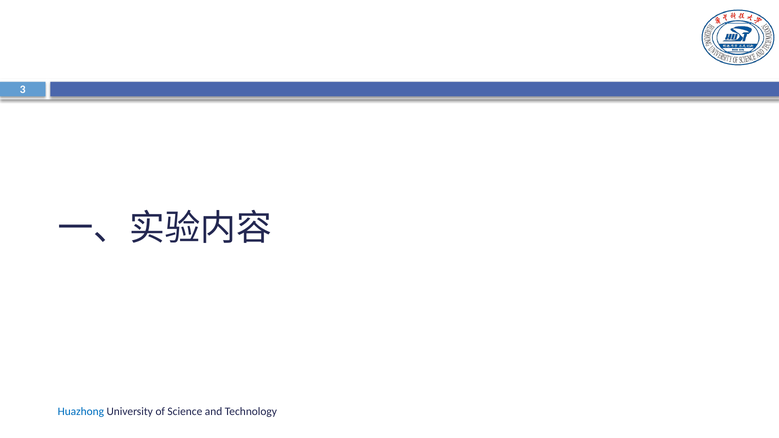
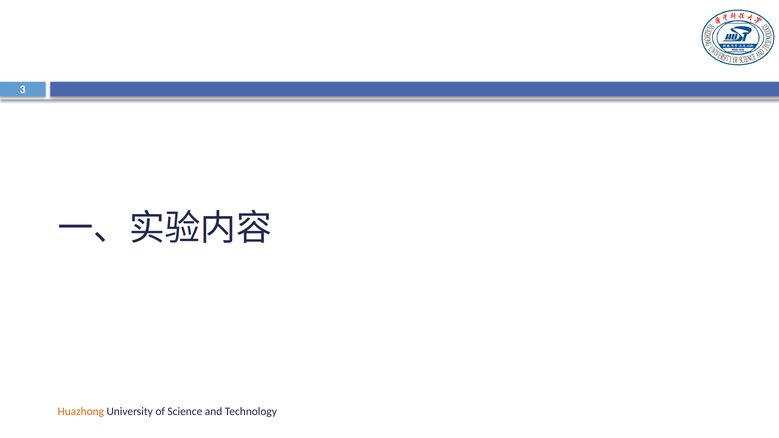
Huazhong colour: blue -> orange (81, 412)
